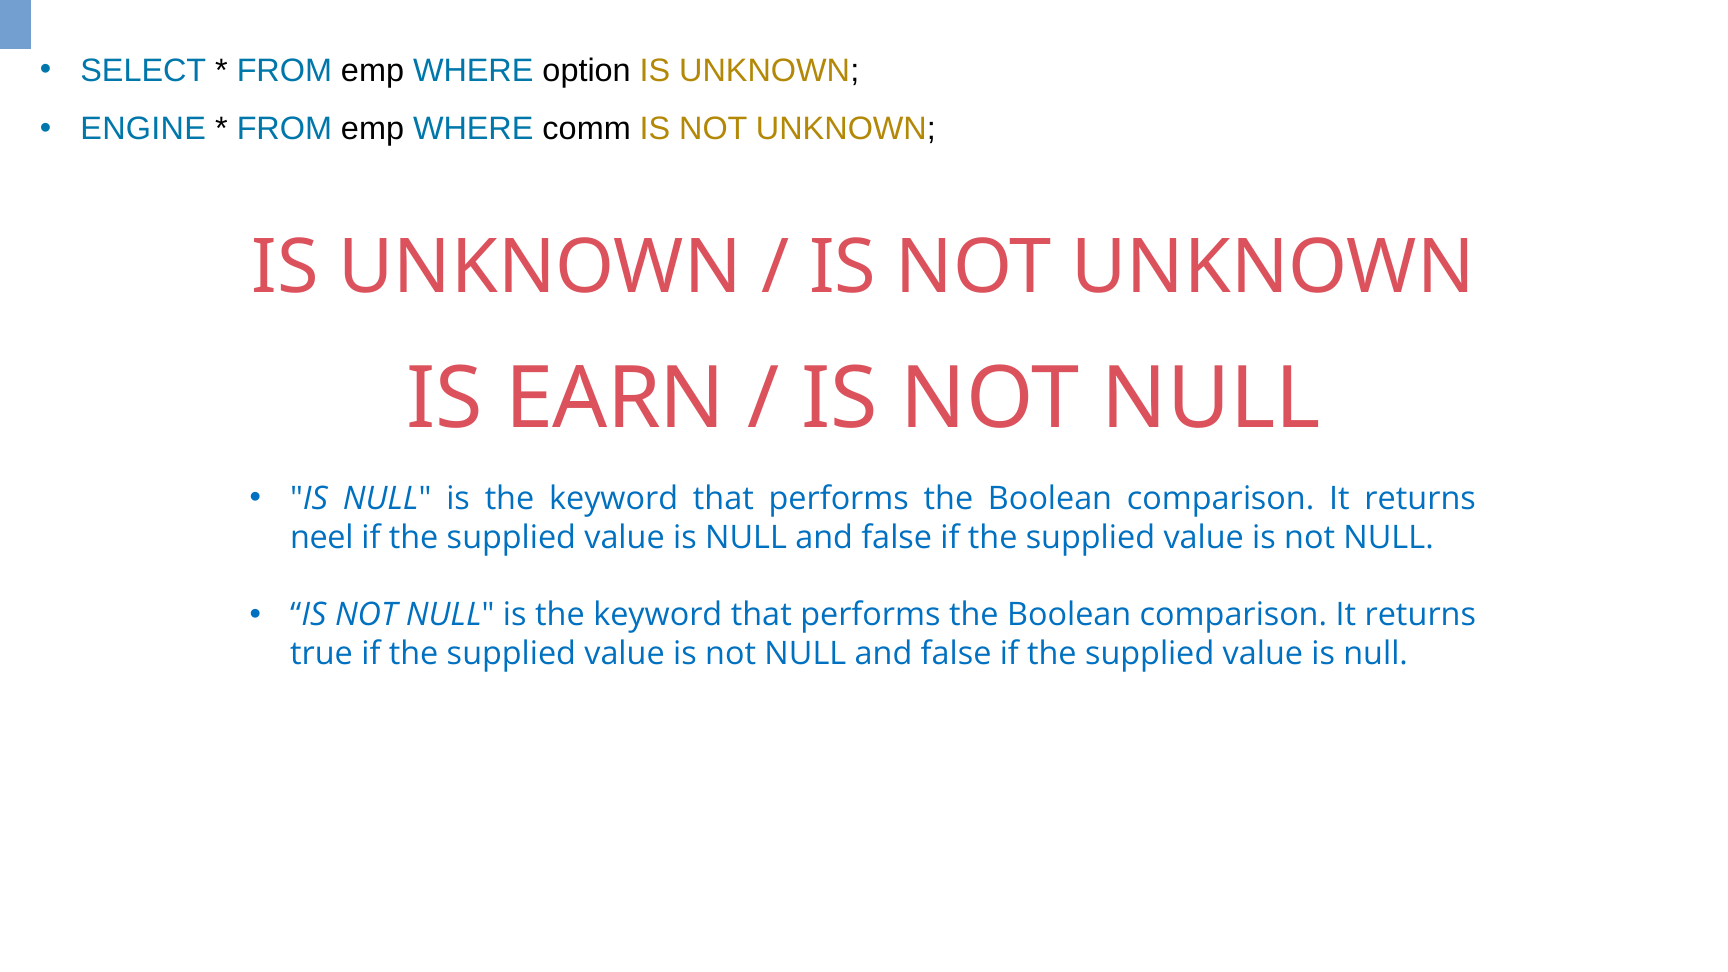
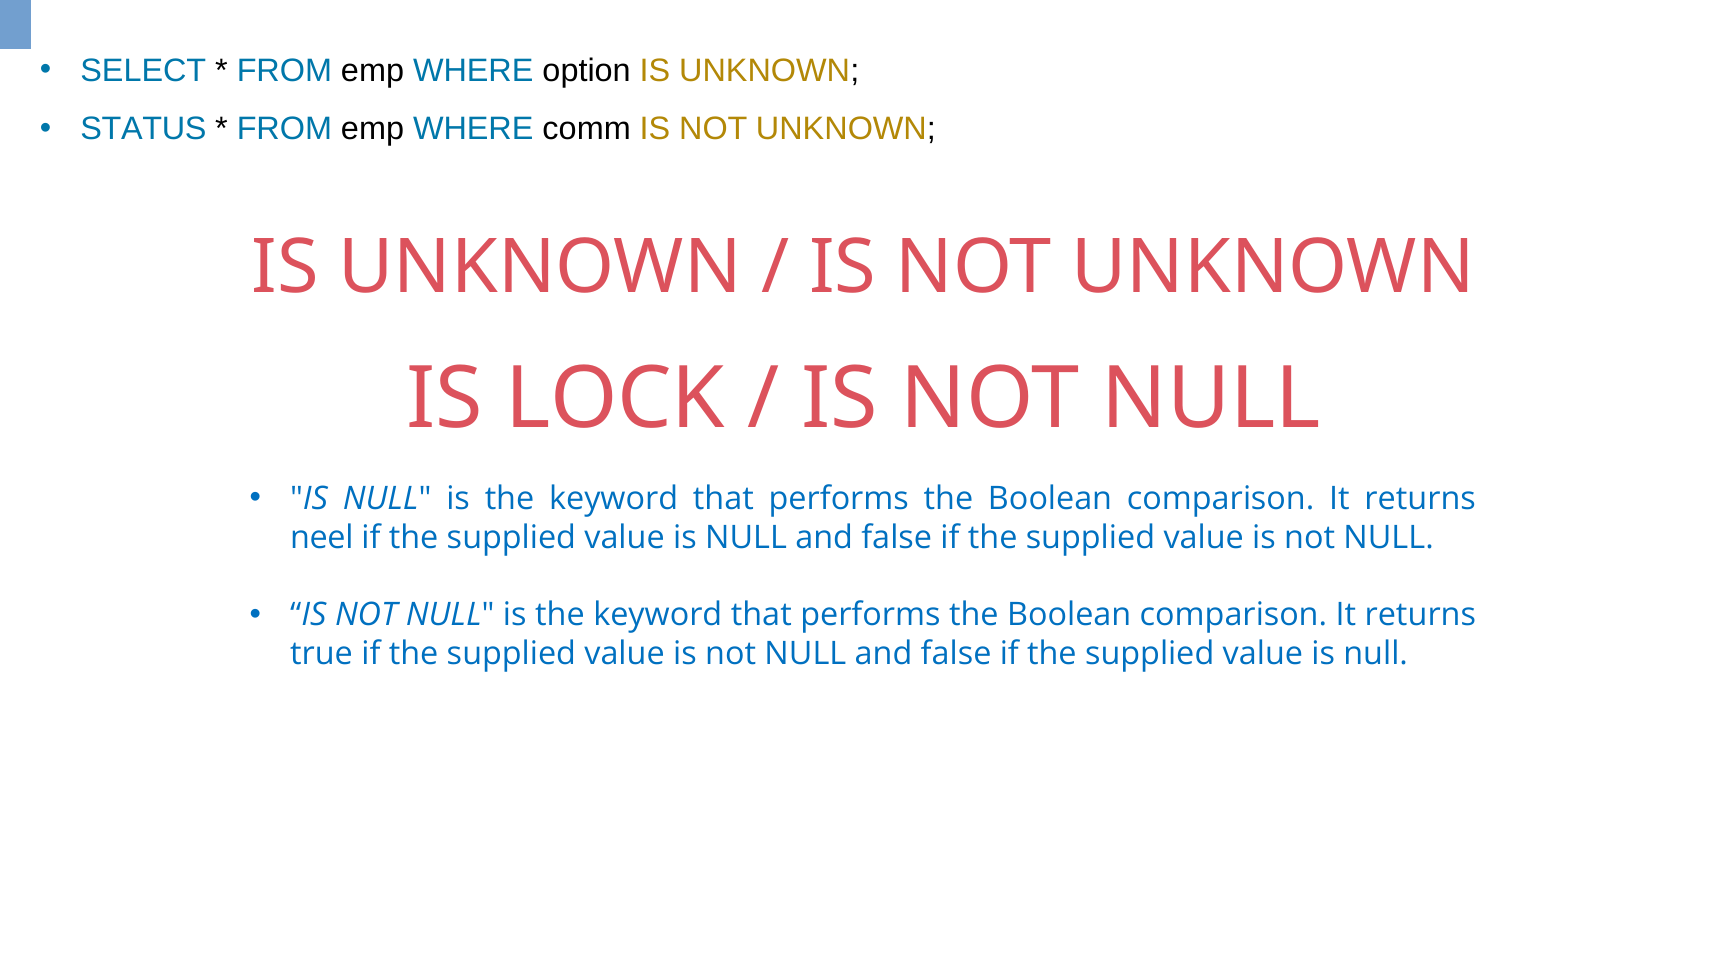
ENGINE: ENGINE -> STATUS (143, 129)
EARN: EARN -> LOCK (615, 399)
